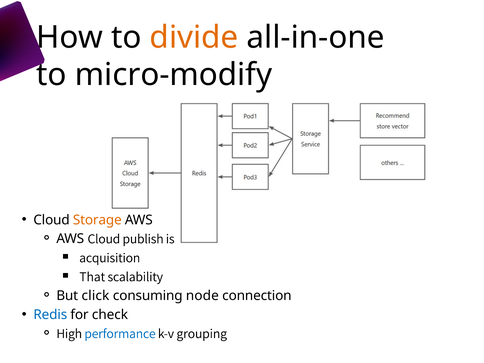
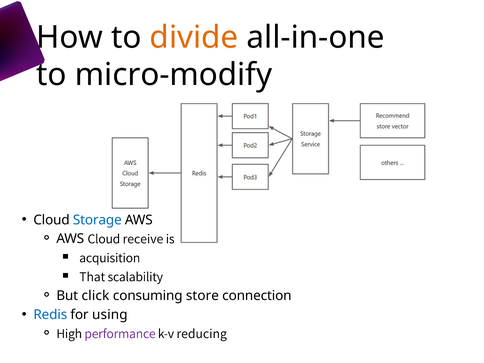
Storage colour: orange -> blue (97, 220)
publish: publish -> receive (143, 239)
node: node -> store (202, 296)
check: check -> using (110, 315)
performance colour: blue -> purple (120, 334)
grouping: grouping -> reducing (202, 334)
